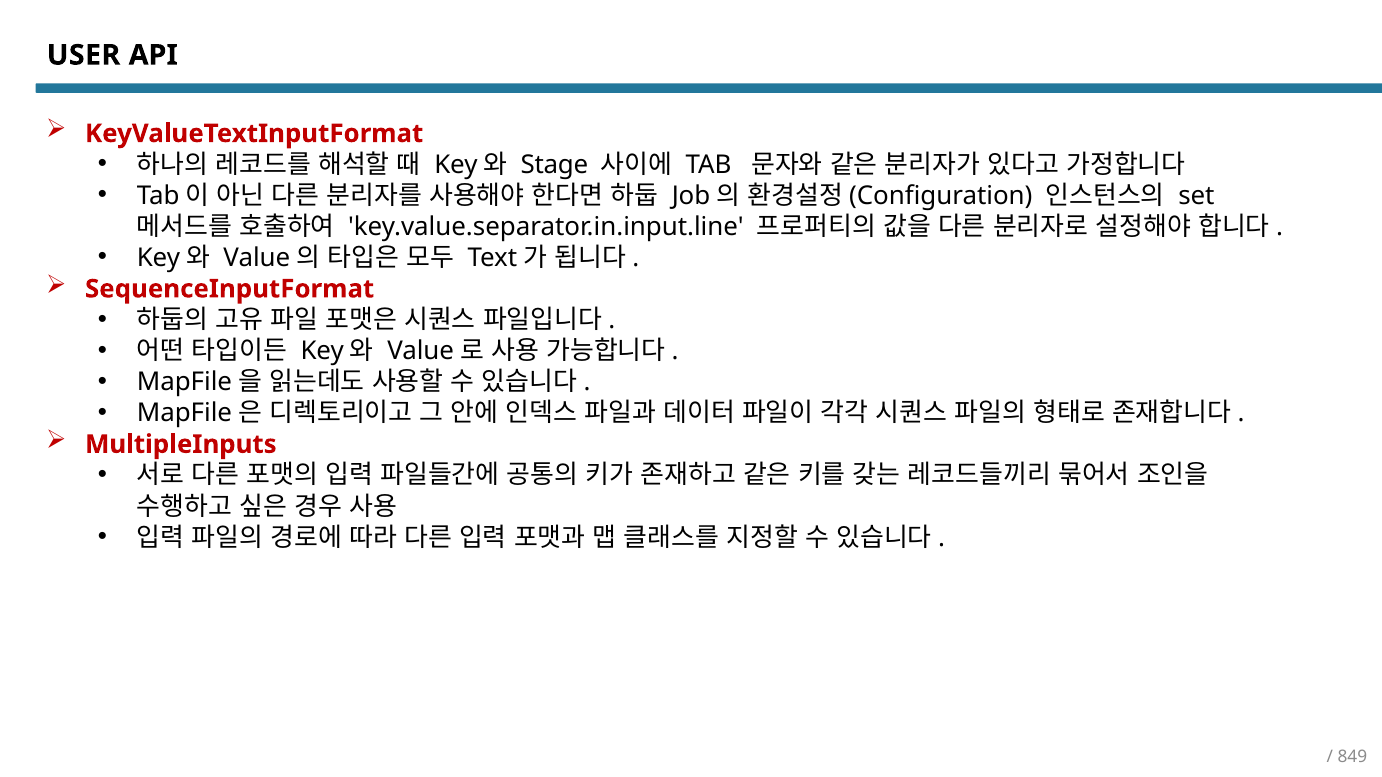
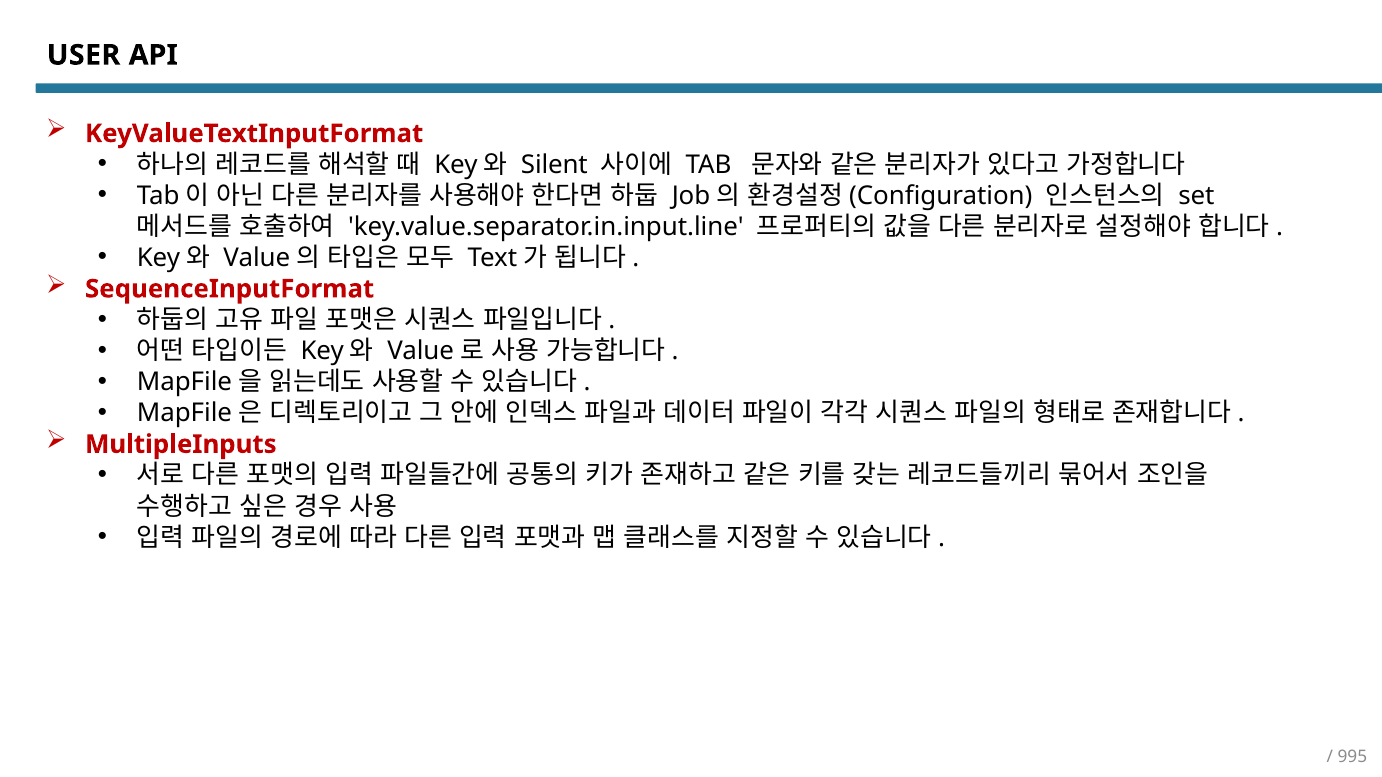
Stage: Stage -> Silent (554, 165)
849: 849 -> 995 (1352, 757)
